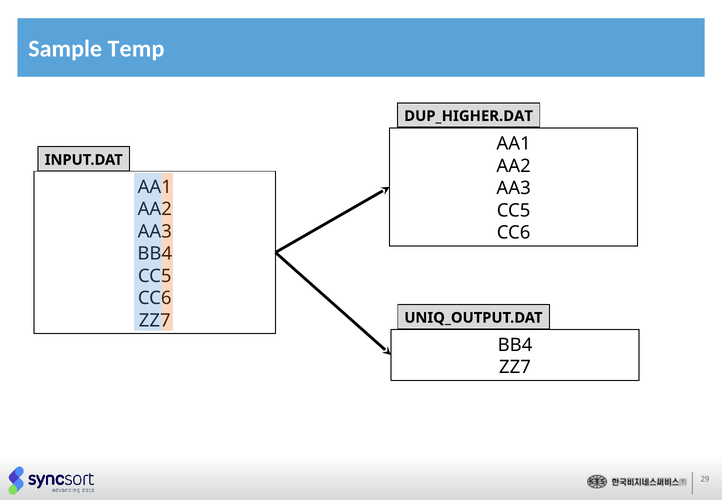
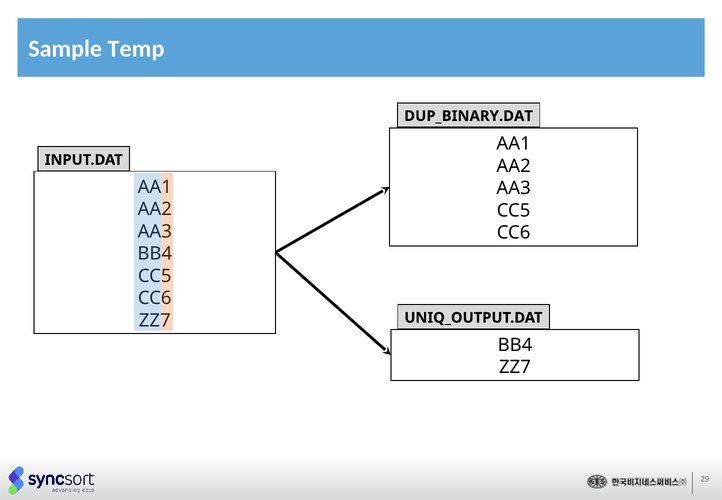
DUP_HIGHER.DAT: DUP_HIGHER.DAT -> DUP_BINARY.DAT (469, 116)
